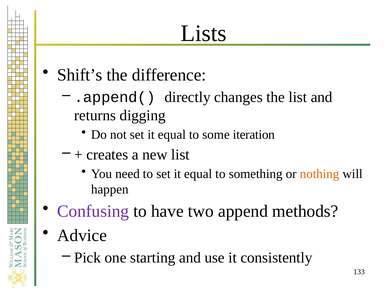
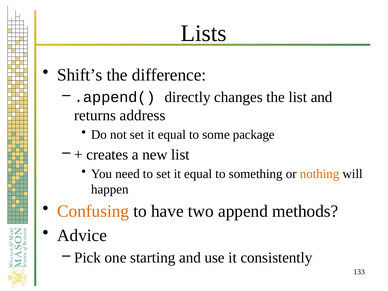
digging: digging -> address (143, 115)
iteration: iteration -> package (254, 135)
Confusing colour: purple -> orange (93, 211)
